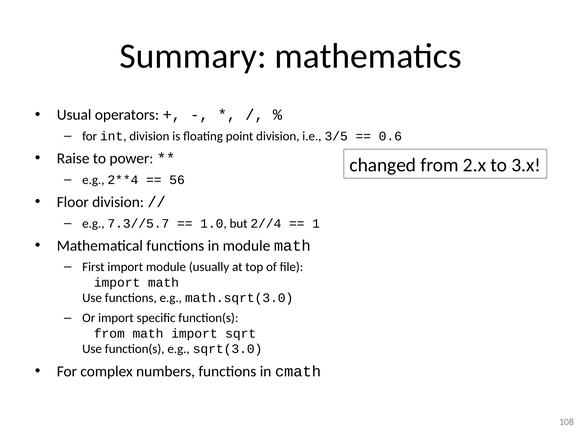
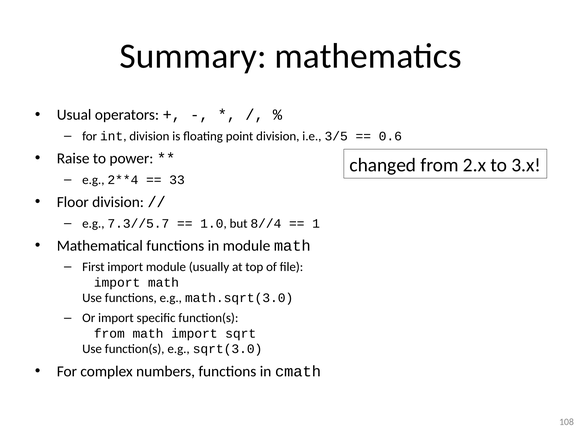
56: 56 -> 33 (177, 180)
2//4: 2//4 -> 8//4 (266, 224)
